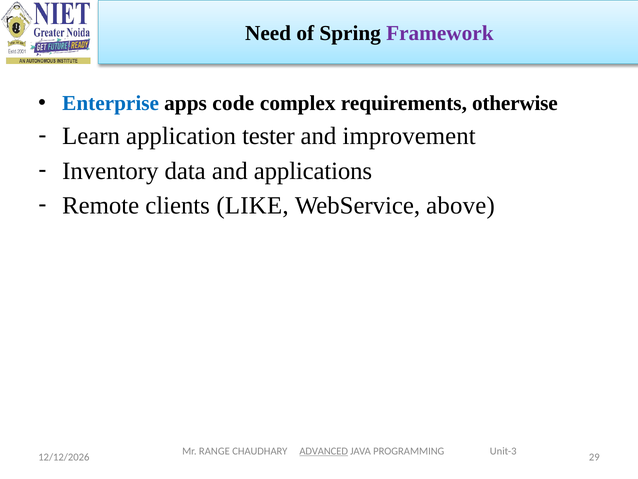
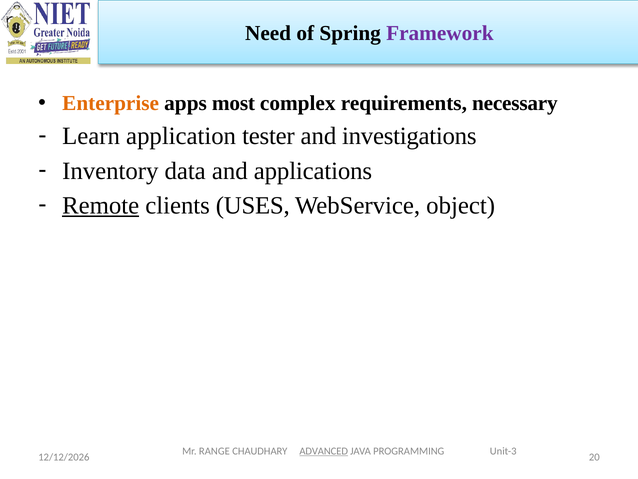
Enterprise colour: blue -> orange (111, 103)
code: code -> most (234, 103)
otherwise: otherwise -> necessary (515, 103)
improvement: improvement -> investigations (409, 136)
Remote underline: none -> present (101, 205)
LIKE: LIKE -> USES (253, 205)
above: above -> object (461, 205)
29: 29 -> 20 (594, 457)
